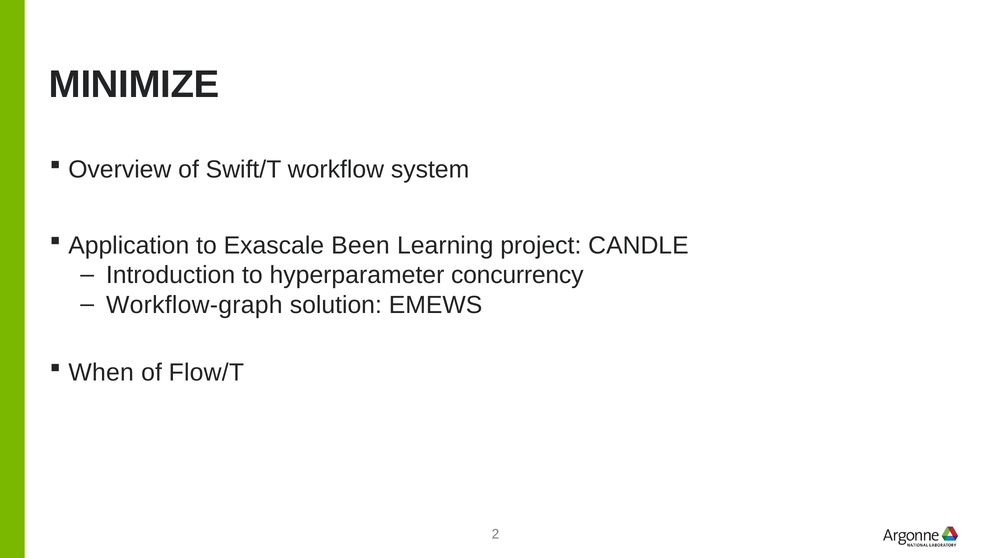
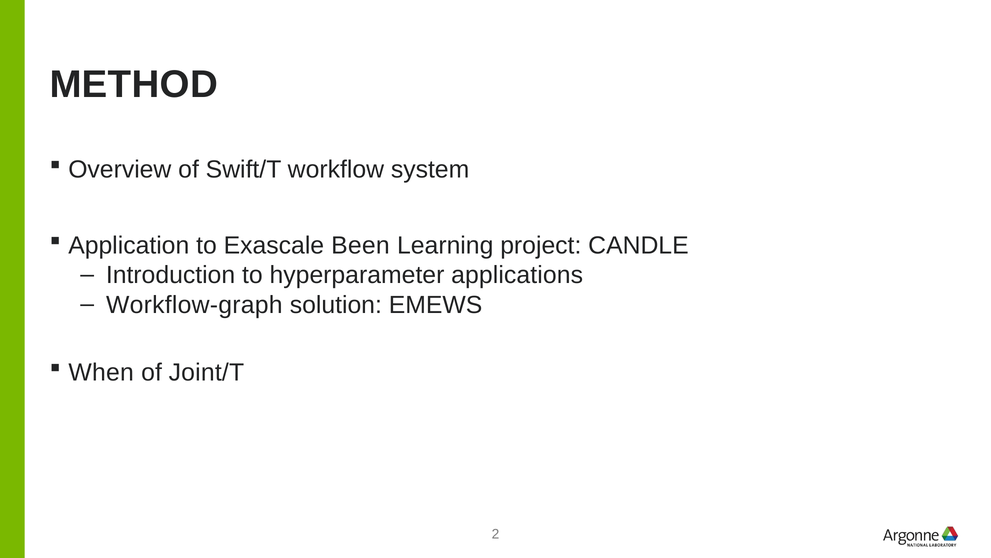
MINIMIZE: MINIMIZE -> METHOD (134, 85)
concurrency: concurrency -> applications (517, 275)
Flow/T: Flow/T -> Joint/T (206, 372)
